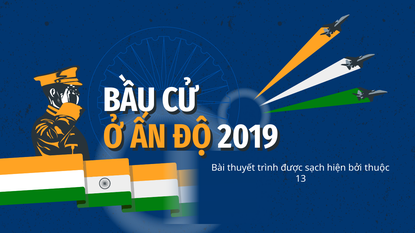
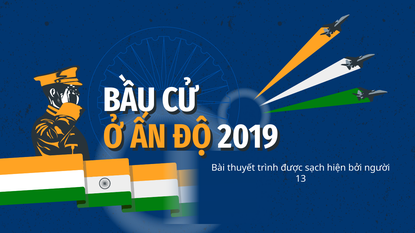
thuộc: thuộc -> người (377, 168)
